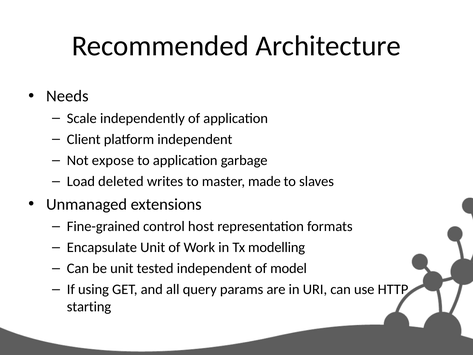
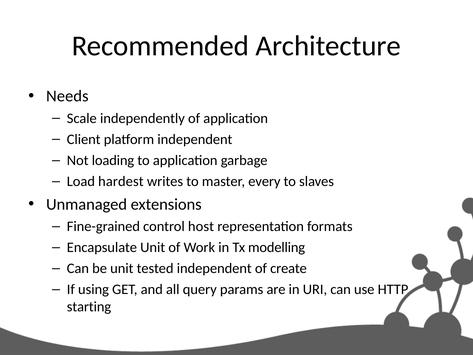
expose: expose -> loading (113, 160)
deleted: deleted -> hardest (121, 181)
made: made -> every (264, 181)
model: model -> create (289, 268)
